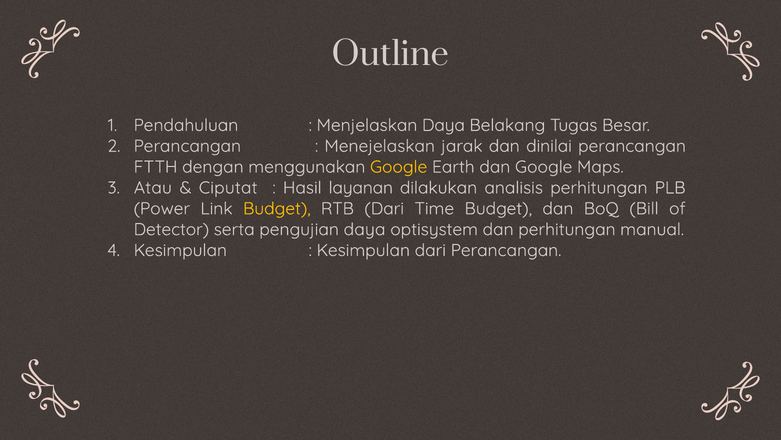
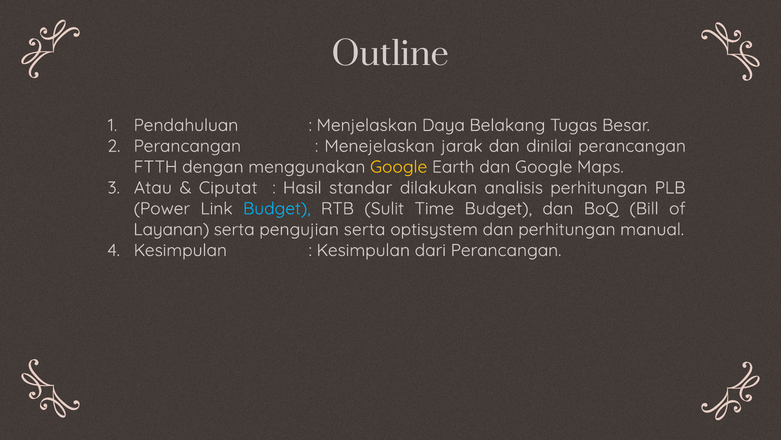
layanan: layanan -> standar (361, 187)
Budget colour: yellow -> light blue (277, 208)
RTB Dari: Dari -> Sulit (384, 208)
Detector: Detector -> Layanan (171, 229)
pengujian daya: daya -> serta (364, 229)
